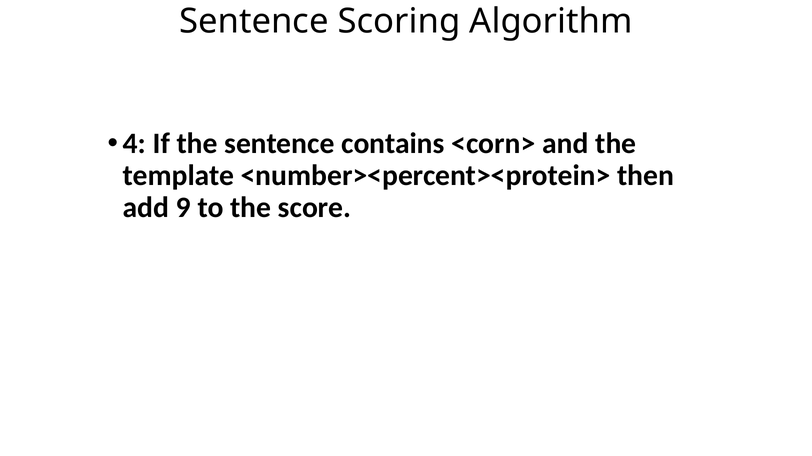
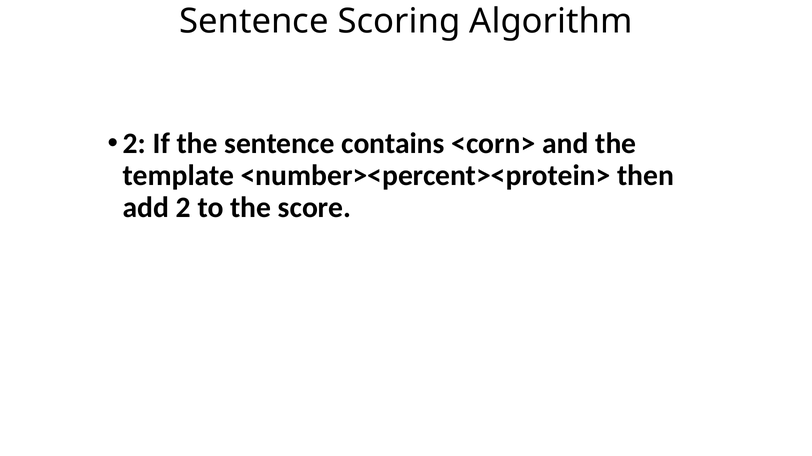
4: 4 -> 2 (134, 144)
add 9: 9 -> 2 (183, 208)
